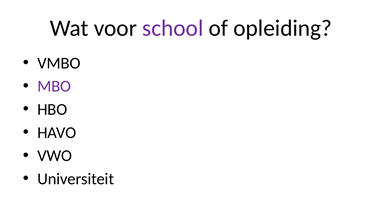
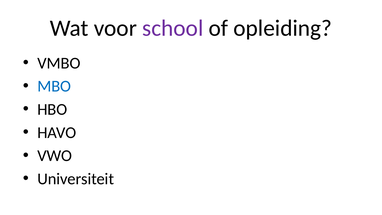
MBO colour: purple -> blue (54, 86)
